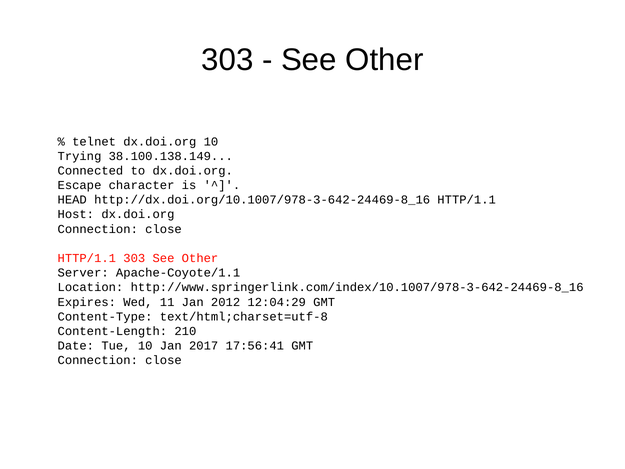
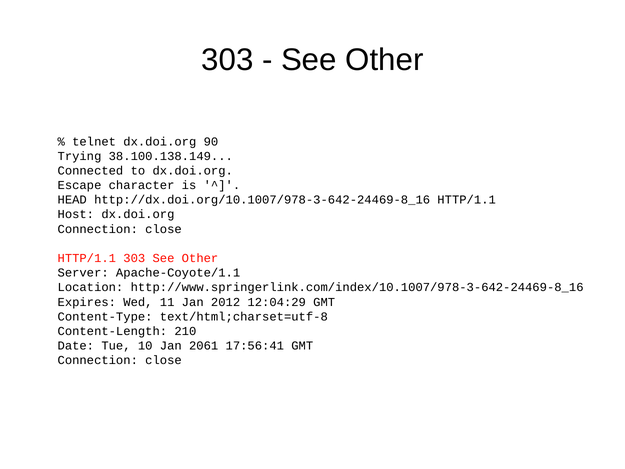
dx.doi.org 10: 10 -> 90 (211, 141)
2017: 2017 -> 2061 (204, 346)
